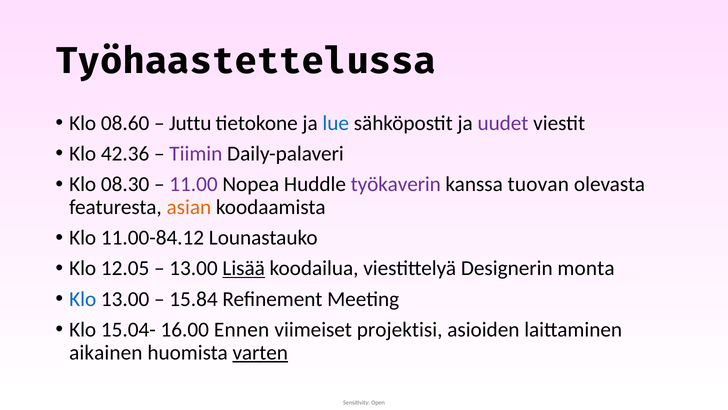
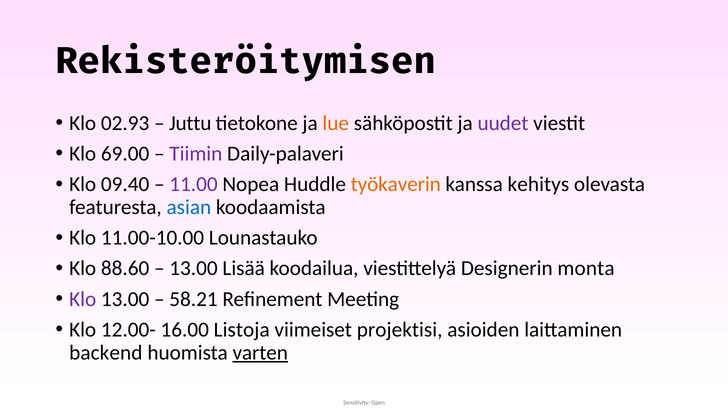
Työhaastettelussa: Työhaastettelussa -> Rekisteröitymisen (246, 61)
08.60: 08.60 -> 02.93 (125, 123)
lue colour: blue -> orange (336, 123)
42.36: 42.36 -> 69.00 (125, 154)
08.30: 08.30 -> 09.40 (125, 184)
työkaverin colour: purple -> orange (396, 184)
tuovan: tuovan -> kehitys (538, 184)
asian colour: orange -> blue (189, 207)
11.00-84.12: 11.00-84.12 -> 11.00-10.00 (153, 238)
12.05: 12.05 -> 88.60 (125, 268)
Lisää underline: present -> none (244, 268)
Klo colour: blue -> purple (83, 299)
15.84: 15.84 -> 58.21 (194, 299)
15.04-: 15.04- -> 12.00- (128, 329)
Ennen: Ennen -> Listoja (242, 329)
aikainen: aikainen -> backend (106, 352)
